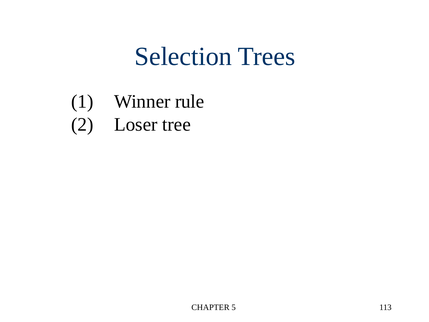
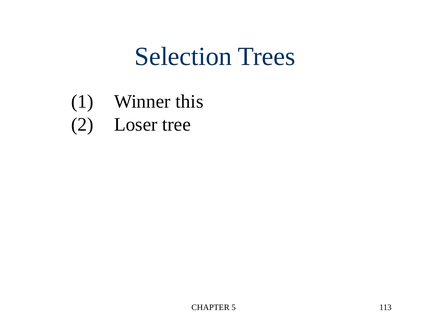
rule: rule -> this (189, 102)
